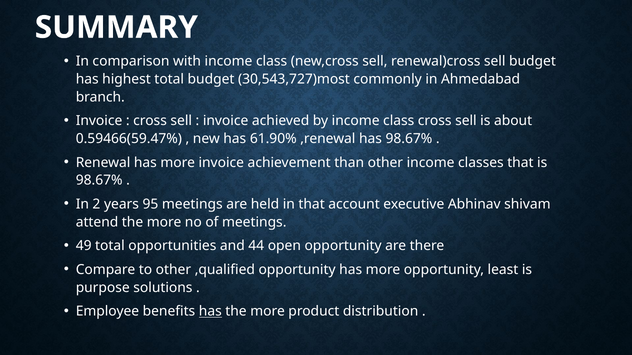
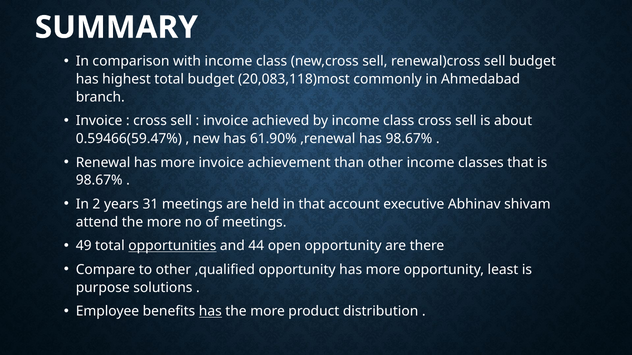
30,543,727)most: 30,543,727)most -> 20,083,118)most (294, 79)
95: 95 -> 31 (150, 204)
opportunities underline: none -> present (172, 246)
